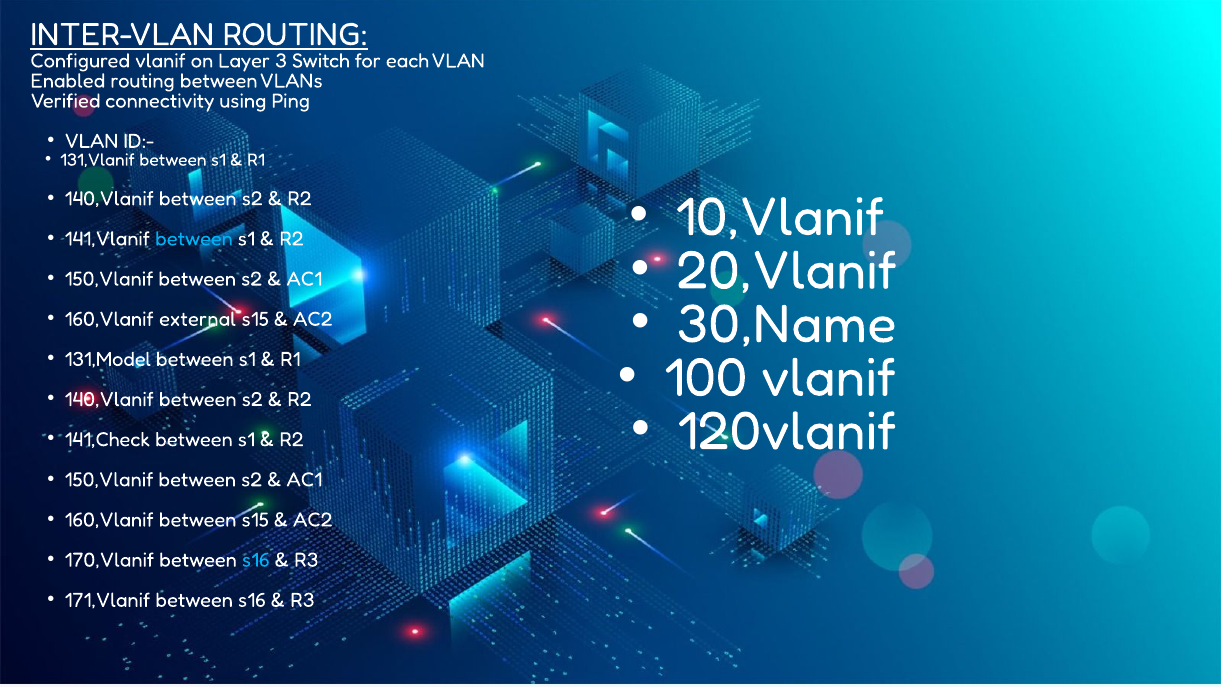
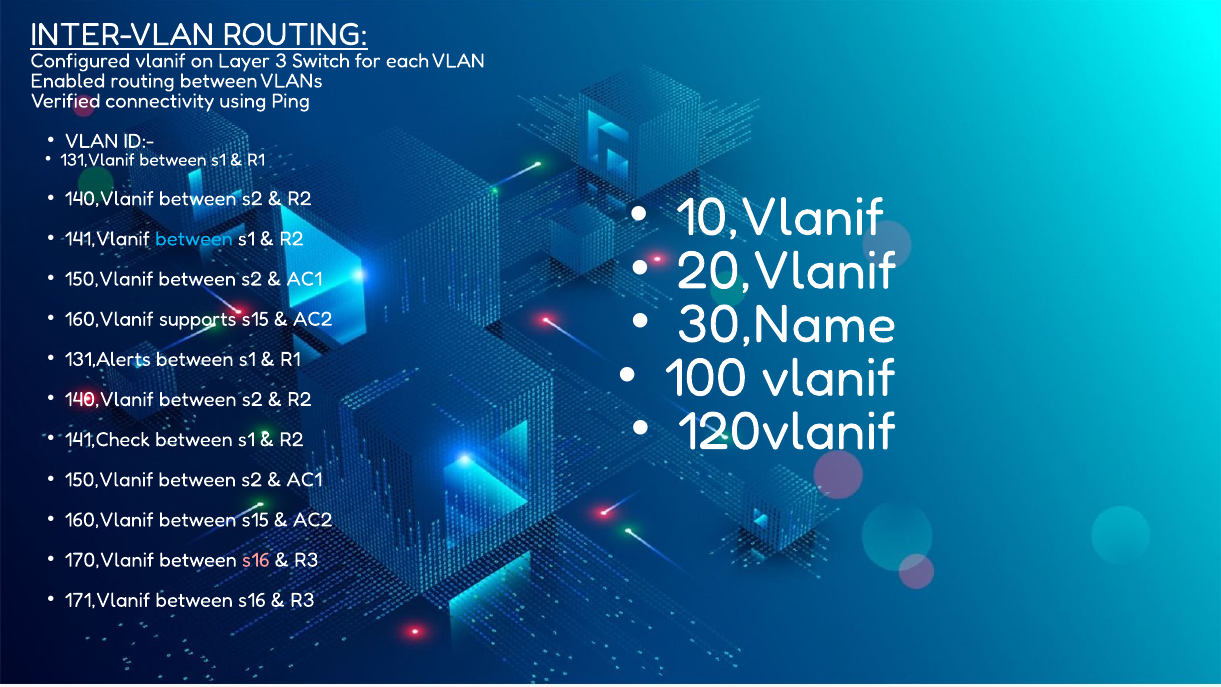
external: external -> supports (198, 319)
131,Model: 131,Model -> 131,Alerts (108, 359)
s16 colour: light blue -> pink (256, 560)
